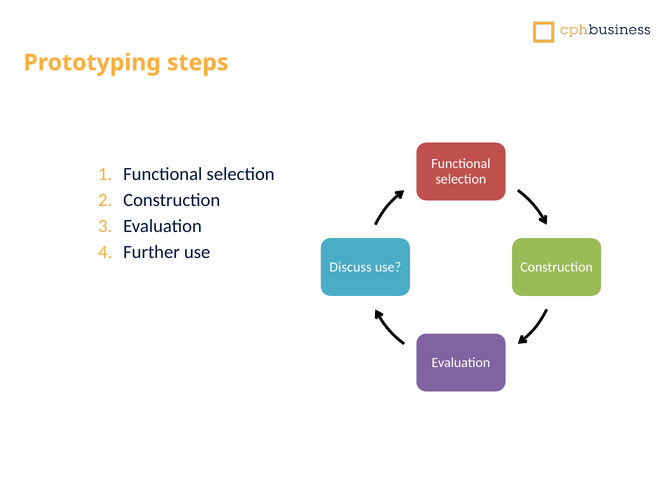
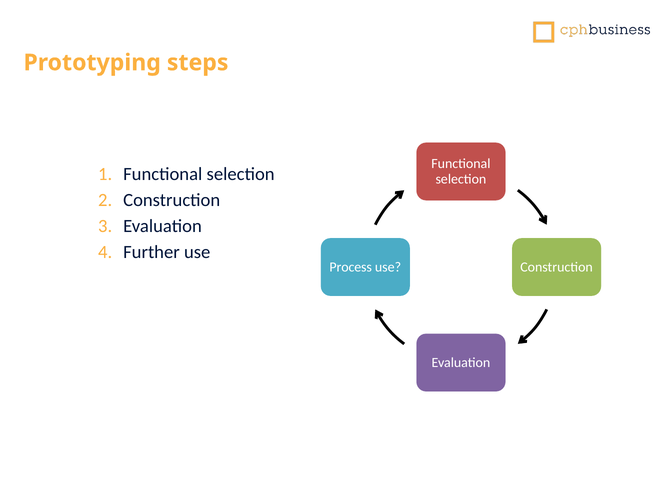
Discuss: Discuss -> Process (351, 267)
